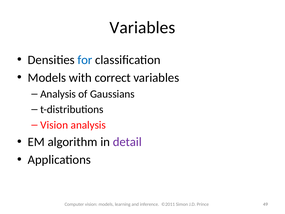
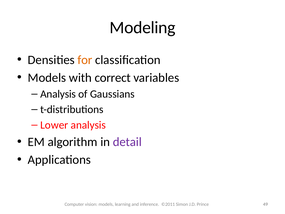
Variables: Variables -> Modeling (143, 28)
for colour: blue -> orange (85, 60)
Vision: Vision -> Lower (54, 125)
